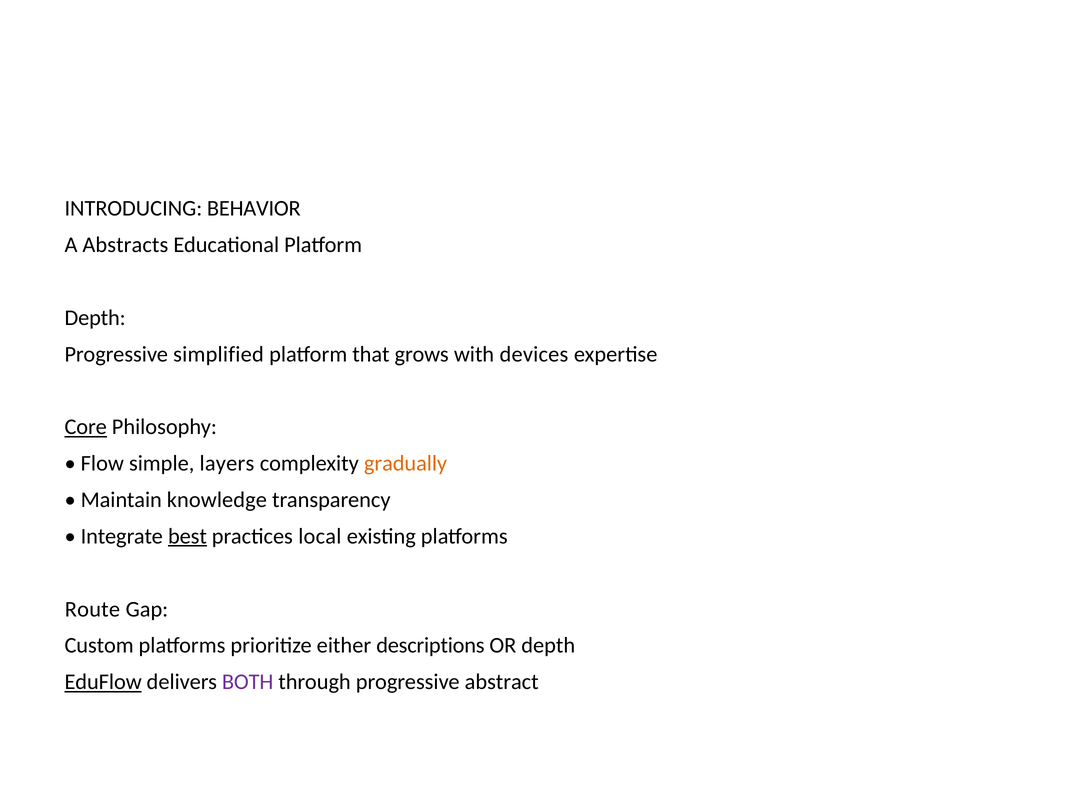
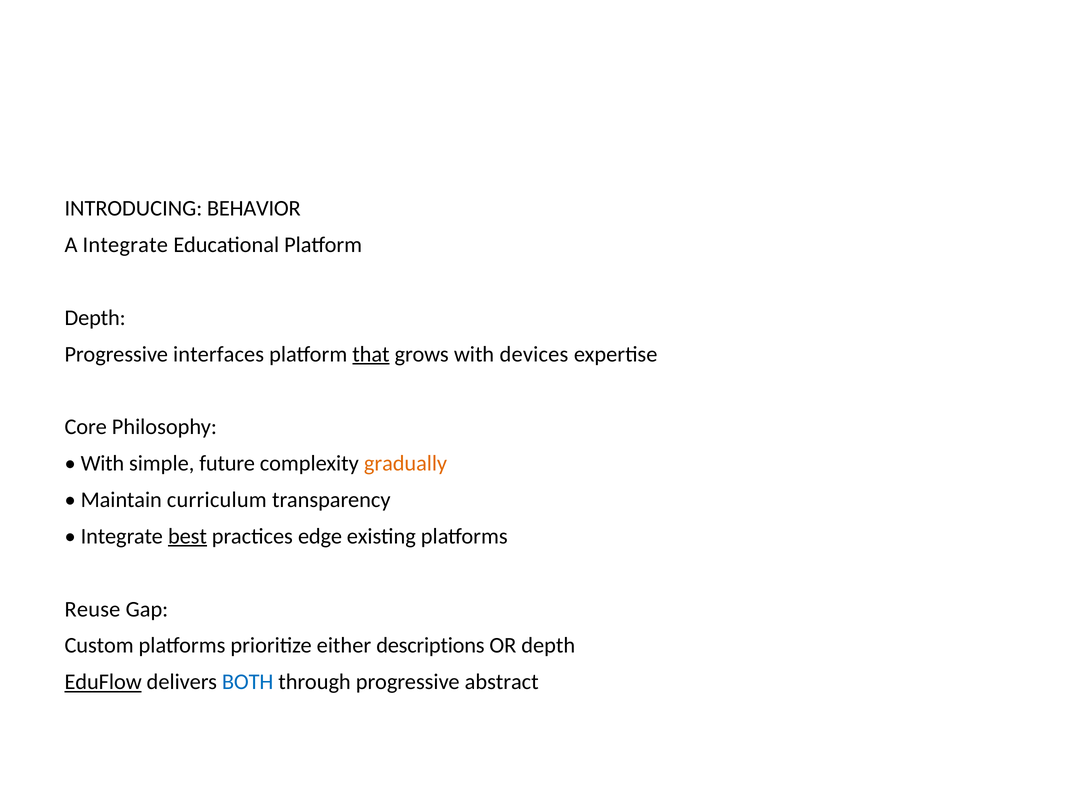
A Abstracts: Abstracts -> Integrate (125, 245)
simplified: simplified -> interfaces (219, 354)
that underline: none -> present (371, 354)
Core underline: present -> none (86, 427)
Flow: Flow -> With (102, 464)
layers: layers -> future (227, 464)
knowledge: knowledge -> curriculum (217, 500)
local: local -> edge (320, 536)
Route: Route -> Reuse (92, 609)
BOTH colour: purple -> blue (248, 682)
